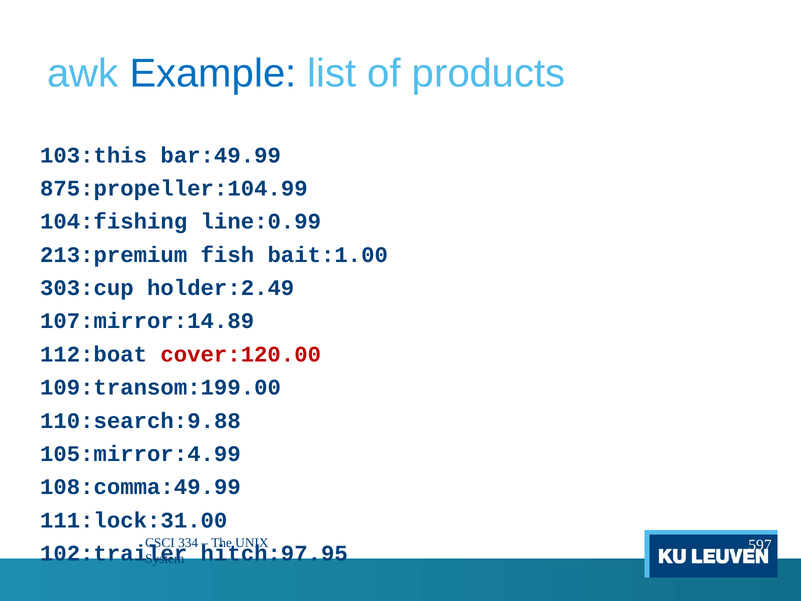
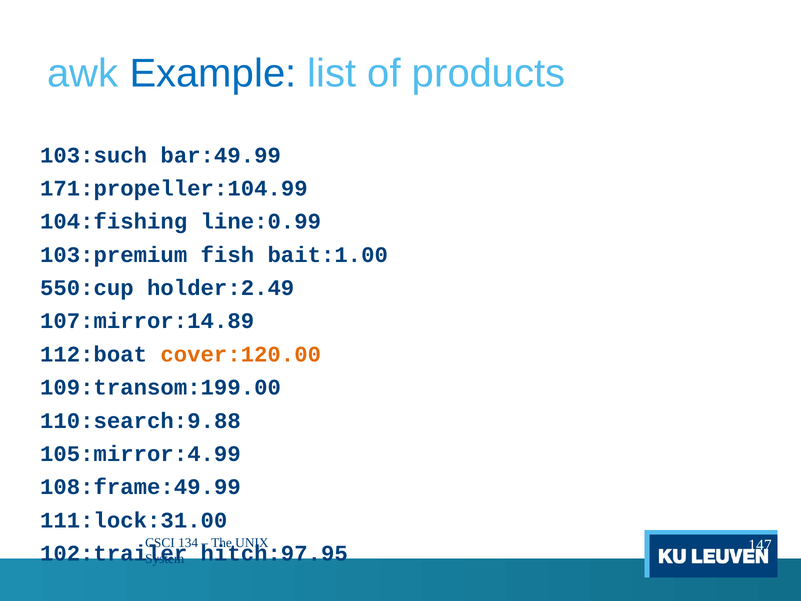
103:this: 103:this -> 103:such (94, 155)
875:propeller:104.99: 875:propeller:104.99 -> 171:propeller:104.99 (174, 188)
213:premium: 213:premium -> 103:premium (114, 255)
303:cup: 303:cup -> 550:cup (87, 288)
cover:120.00 colour: red -> orange (241, 354)
108:comma:49.99: 108:comma:49.99 -> 108:frame:49.99 (140, 487)
334: 334 -> 134 (188, 543)
597: 597 -> 147 (760, 545)
